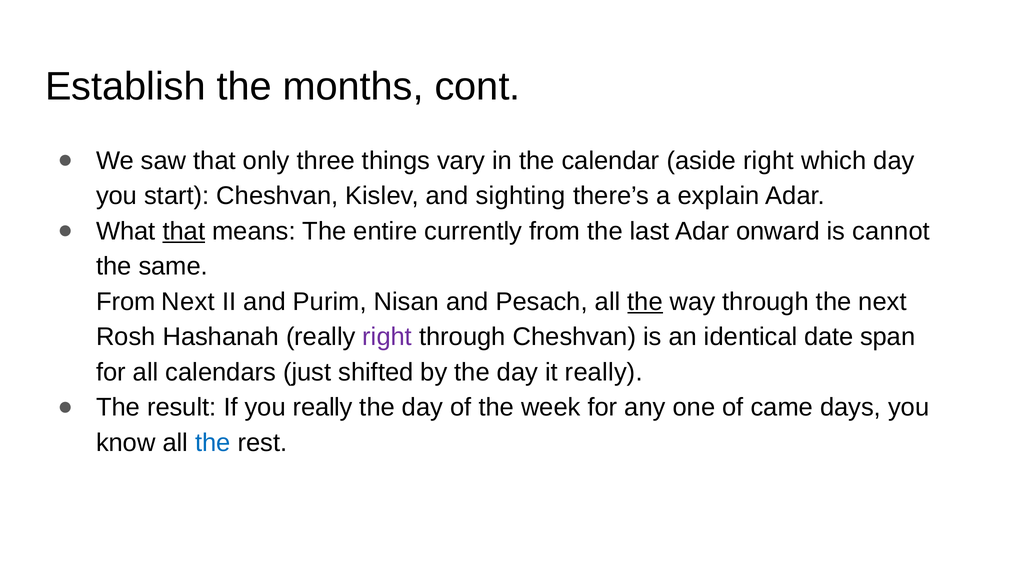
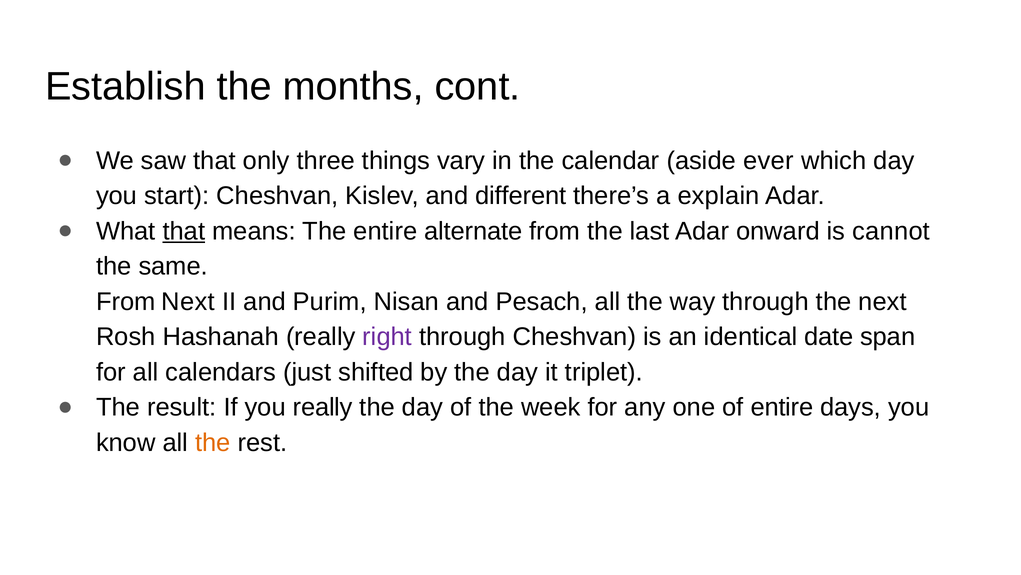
aside right: right -> ever (768, 161)
sighting: sighting -> different (521, 196)
currently: currently -> alternate (473, 231)
the underline: present -> none (645, 301)
it really: really -> triplet (604, 372)
of came: came -> entire (782, 407)
the colour: blue -> orange (213, 442)
